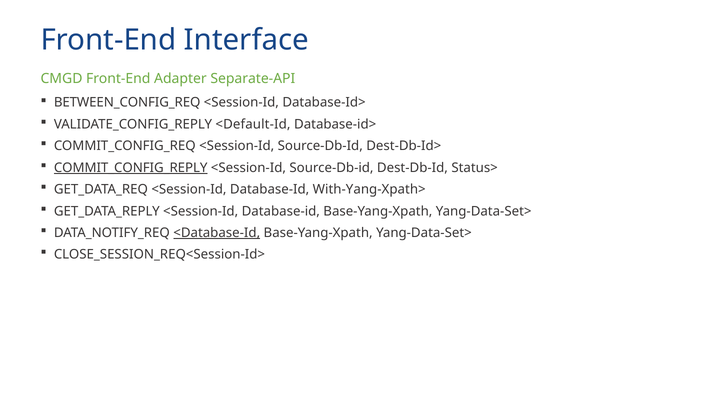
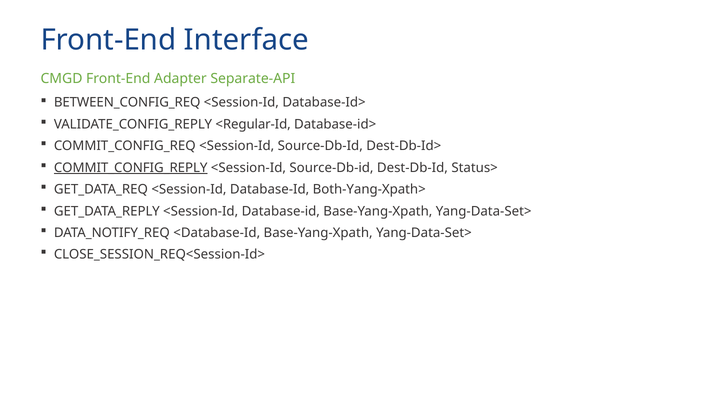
<Default-Id: <Default-Id -> <Regular-Id (253, 124)
With-Yang-Xpath>: With-Yang-Xpath> -> Both-Yang-Xpath> (369, 190)
<Database-Id underline: present -> none (217, 233)
